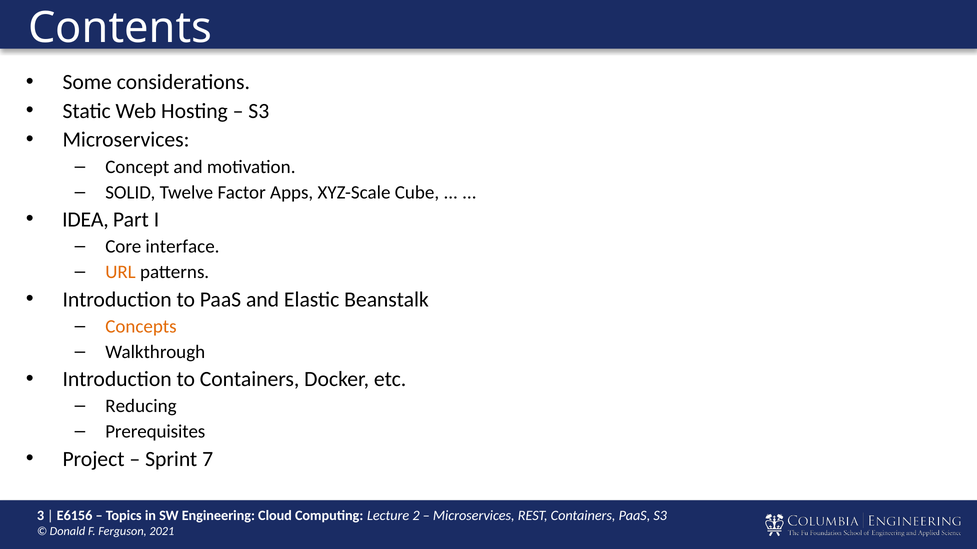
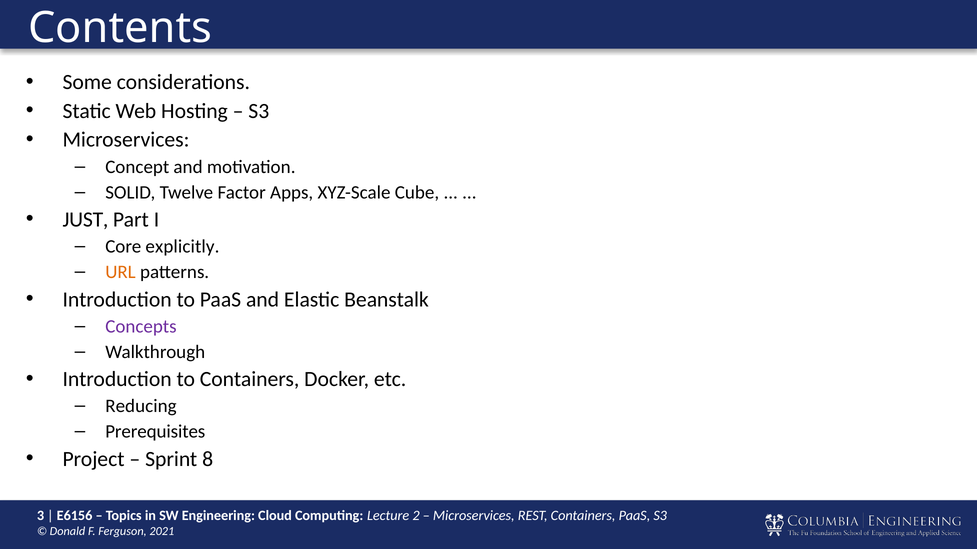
IDEA: IDEA -> JUST (85, 220)
interface: interface -> explicitly (182, 247)
Concepts colour: orange -> purple (141, 327)
7: 7 -> 8 (208, 459)
